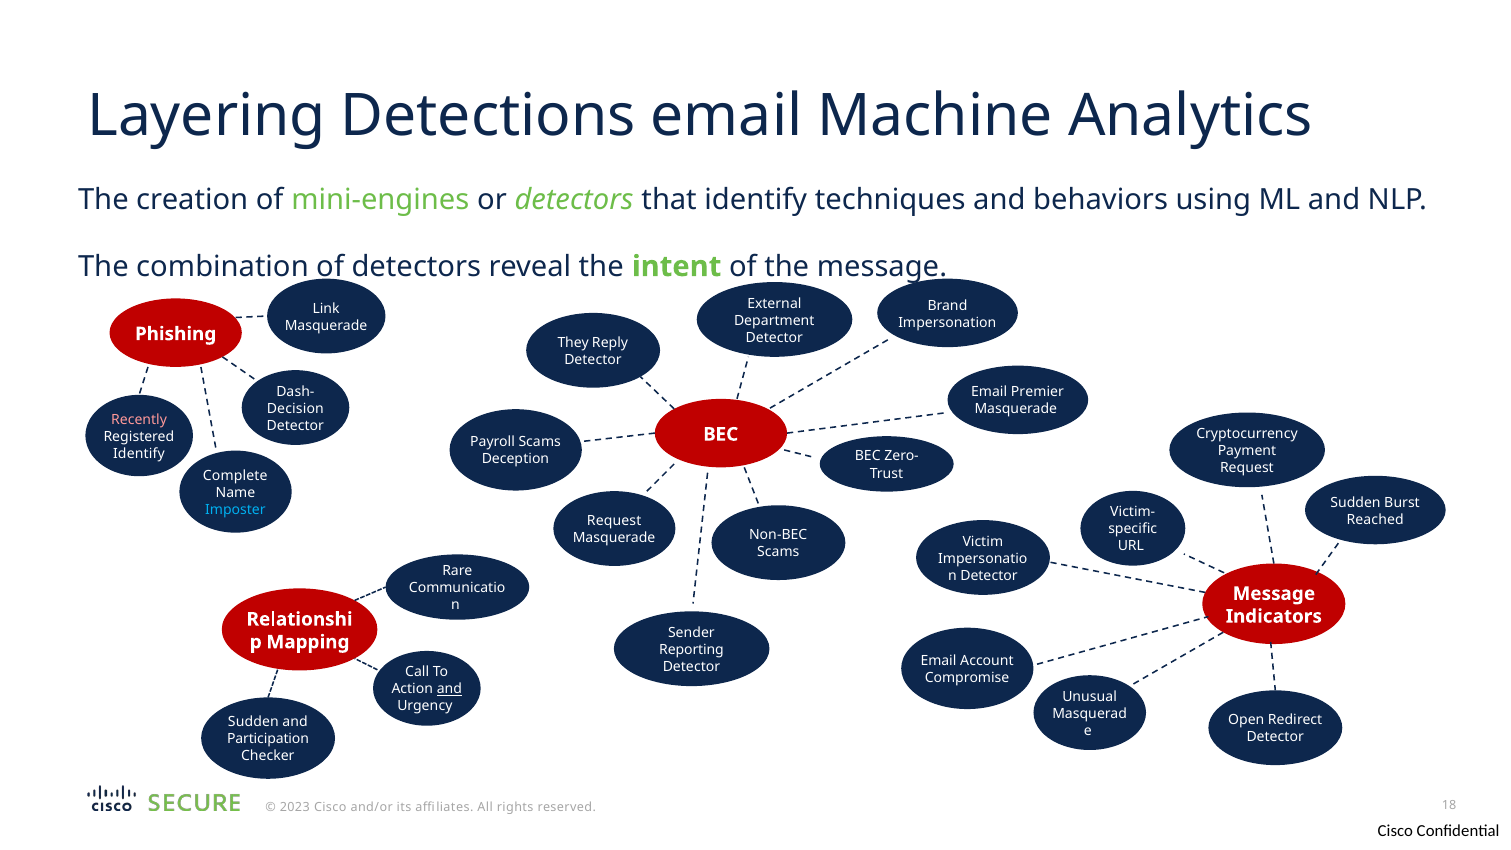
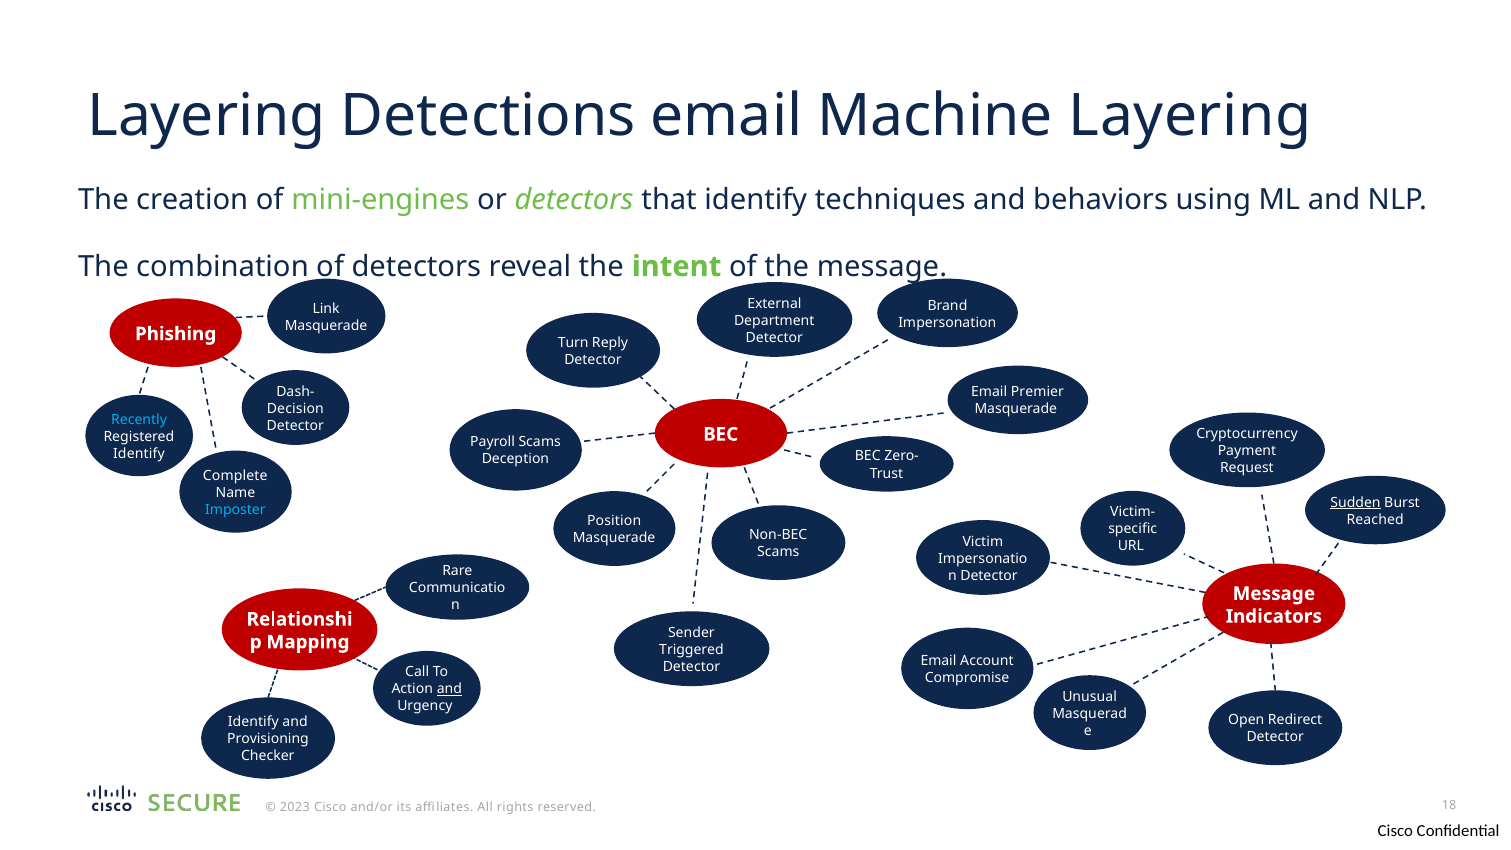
Machine Analytics: Analytics -> Layering (1190, 116)
They: They -> Turn (573, 343)
Recently colour: pink -> light blue (139, 419)
Sudden underline: none -> present (1356, 503)
Request: Request -> Position (614, 521)
Reporting: Reporting -> Triggered (691, 650)
Sudden: Sudden -> Identify (253, 722)
Participation: Participation -> Provisioning (268, 739)
